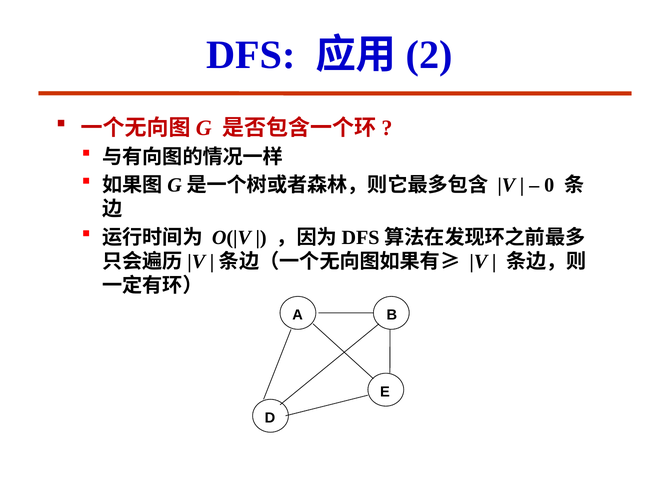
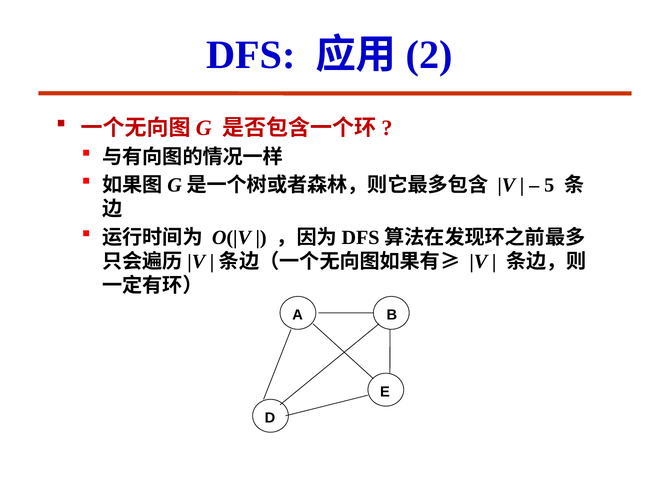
0: 0 -> 5 (549, 185)
